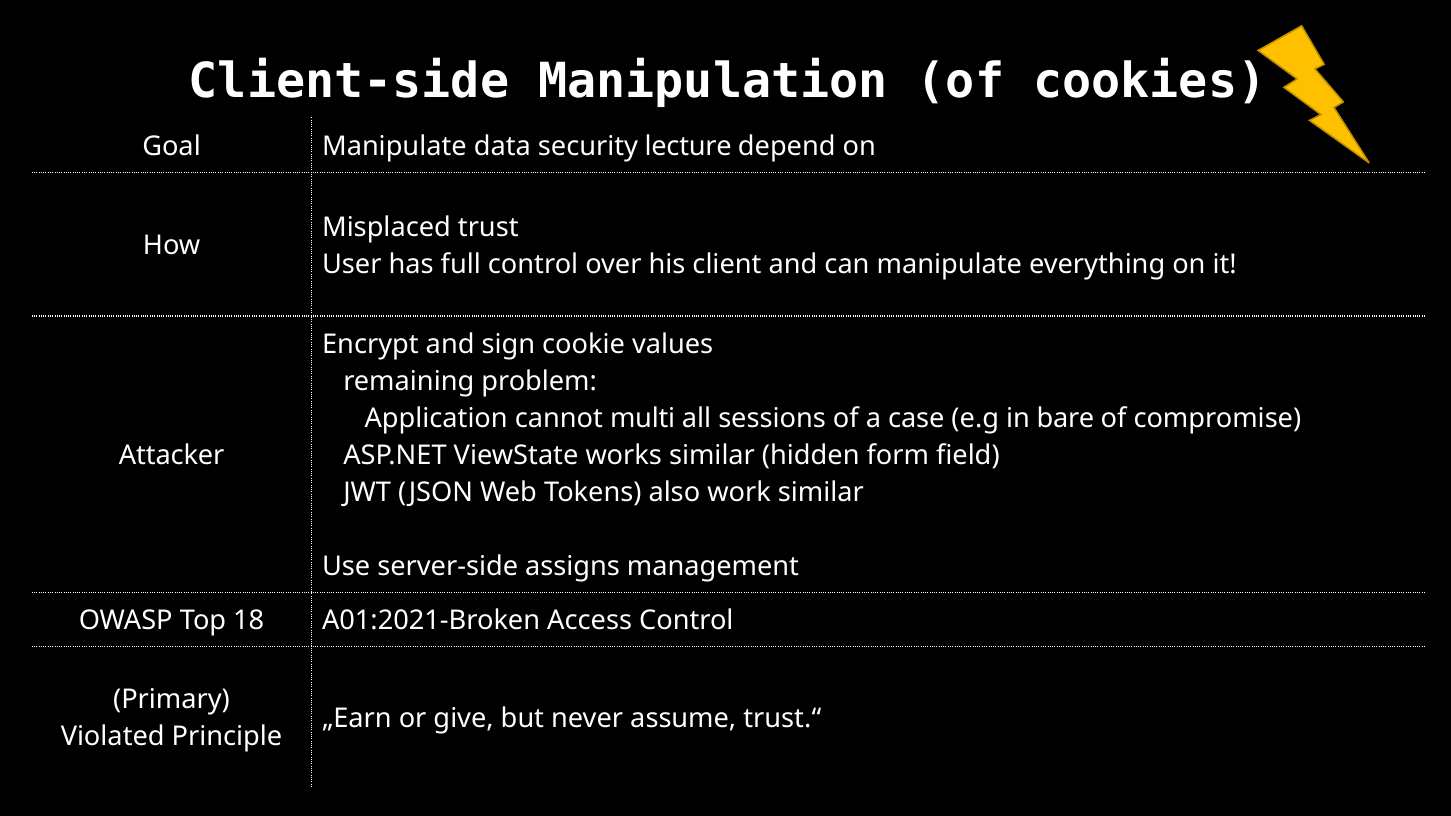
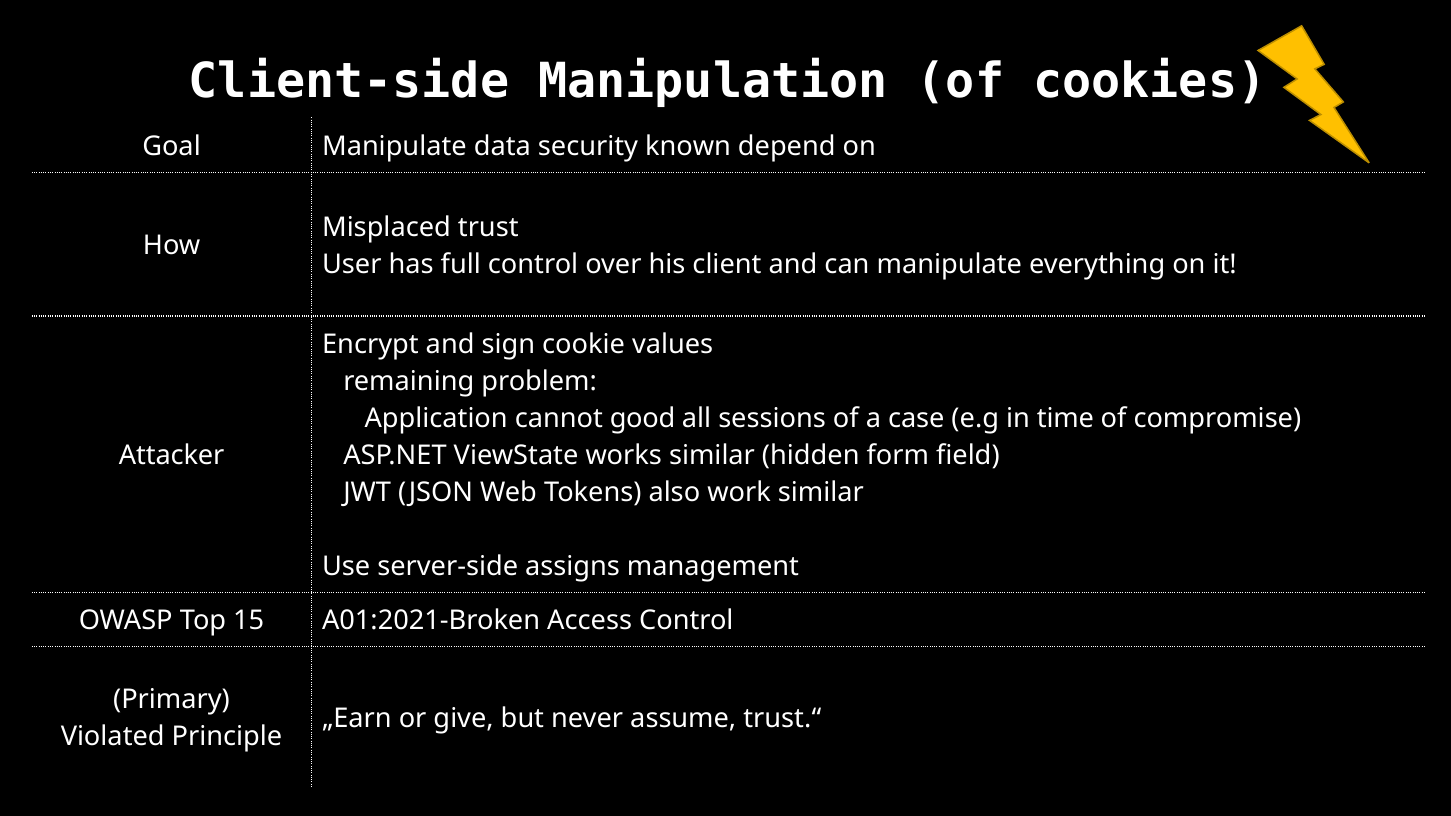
lecture: lecture -> known (688, 146)
multi: multi -> good (643, 419)
bare: bare -> time (1065, 419)
18: 18 -> 15 (249, 621)
